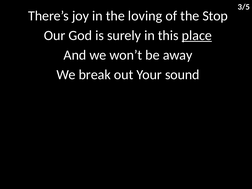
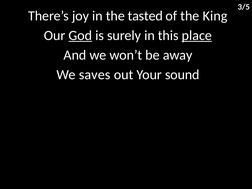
loving: loving -> tasted (145, 16)
Stop: Stop -> King (215, 16)
God underline: none -> present (80, 35)
break: break -> saves (95, 75)
